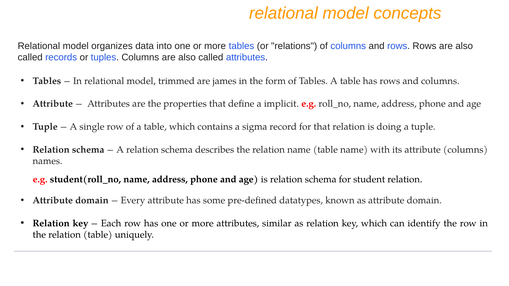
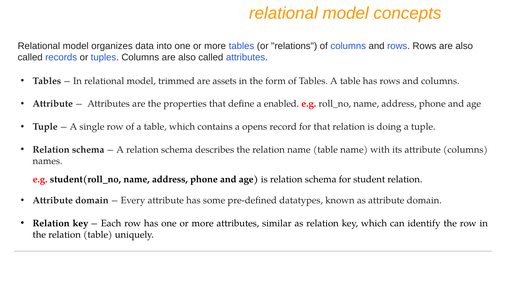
james: james -> assets (225, 81)
implicit: implicit -> enabled (281, 104)
sigma: sigma -> opens (255, 127)
